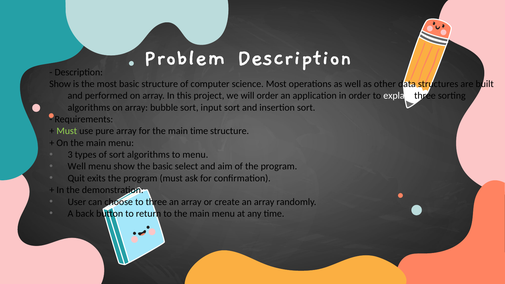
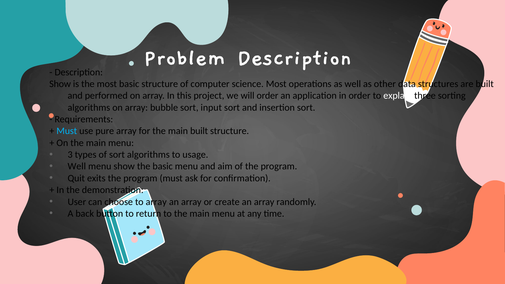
Must colour: light green -> light blue (67, 131)
main time: time -> built (199, 131)
to menu: menu -> usage (195, 155)
basic select: select -> menu (186, 166)
to three: three -> array (156, 202)
